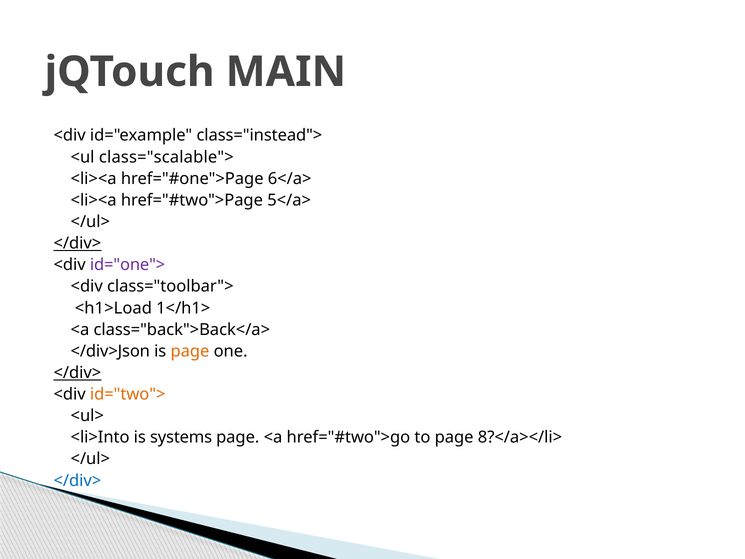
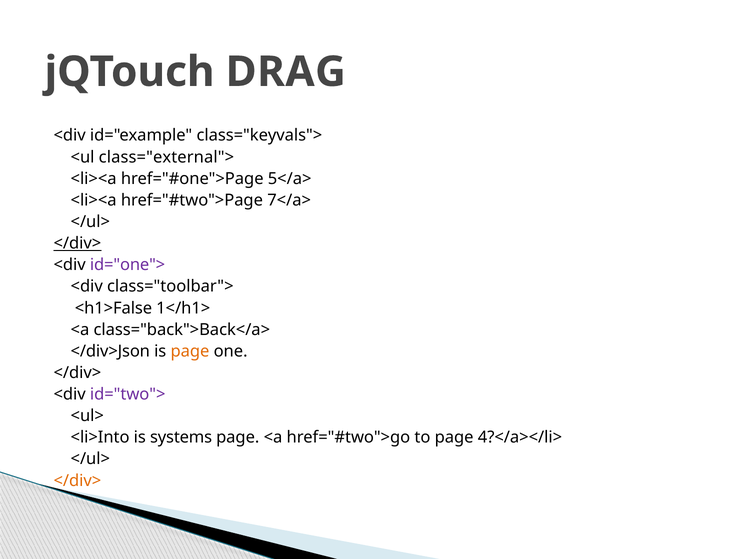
MAIN: MAIN -> DRAG (286, 72)
class="instead">: class="instead"> -> class="keyvals"> (259, 135)
class="scalable">: class="scalable"> -> class="external"> (166, 157)
6</a>: 6</a> -> 5</a> (290, 179)
5</a>: 5</a> -> 7</a> (289, 200)
<h1>Load: <h1>Load -> <h1>False (113, 308)
</div> underline: present -> none (77, 373)
id="two"> colour: orange -> purple (128, 394)
8?</a></li>: 8?</a></li> -> 4?</a></li> (520, 437)
</div> colour: blue -> orange (77, 480)
